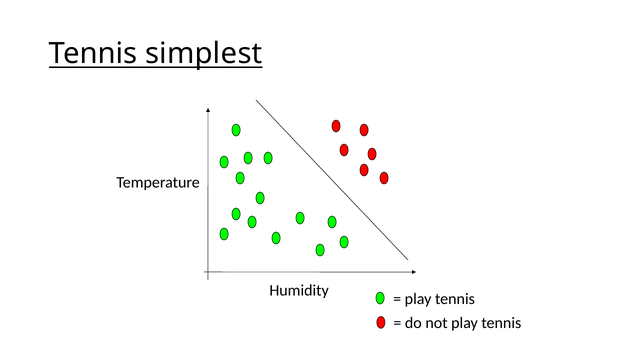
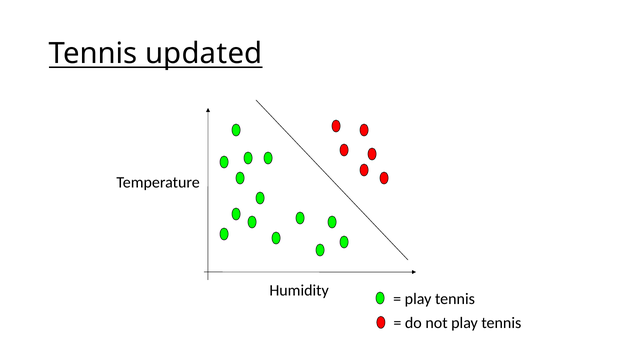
simplest: simplest -> updated (204, 54)
